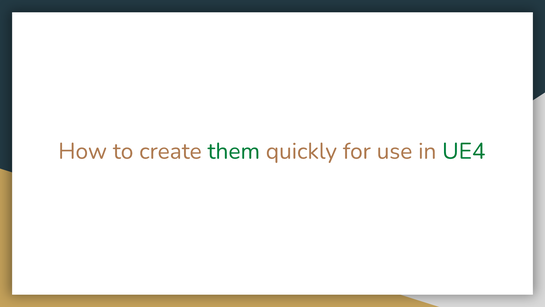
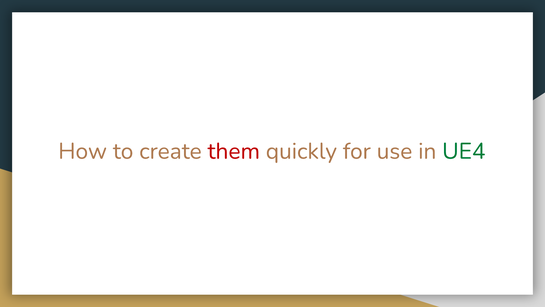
them colour: green -> red (234, 151)
